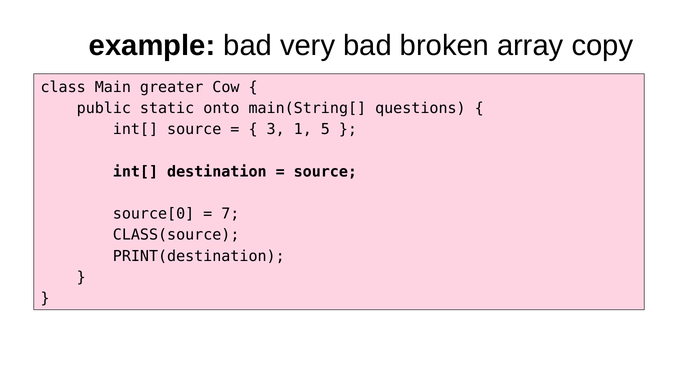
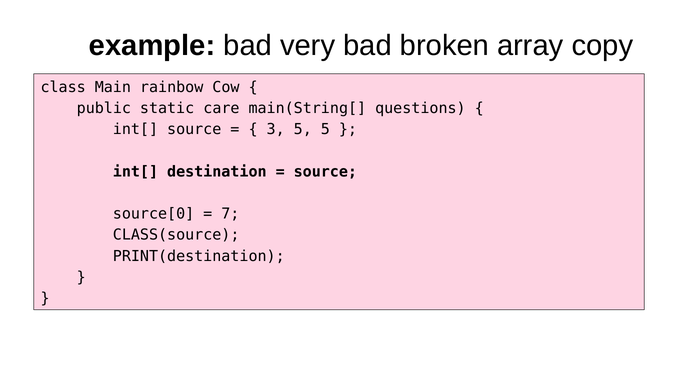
greater: greater -> rainbow (172, 87)
onto: onto -> care (221, 108)
3 1: 1 -> 5 (303, 129)
